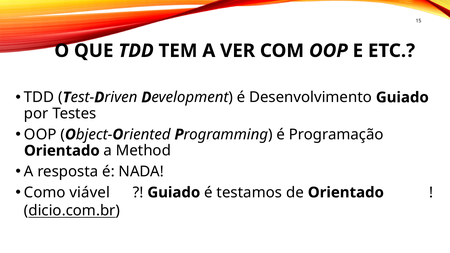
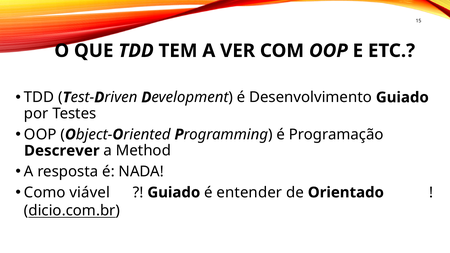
Orientado: Orientado -> Descrever (62, 151)
testamos: testamos -> entender (249, 193)
